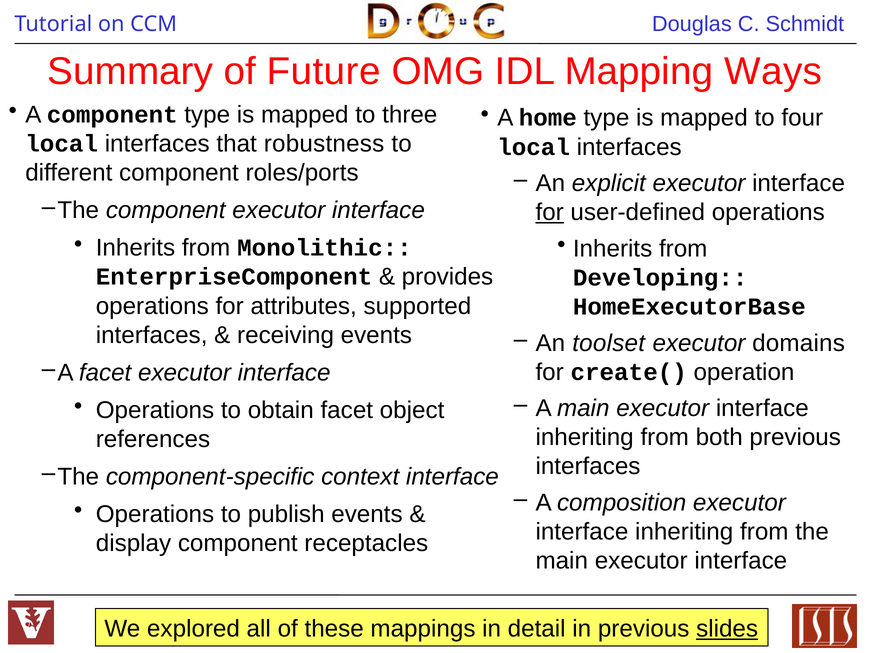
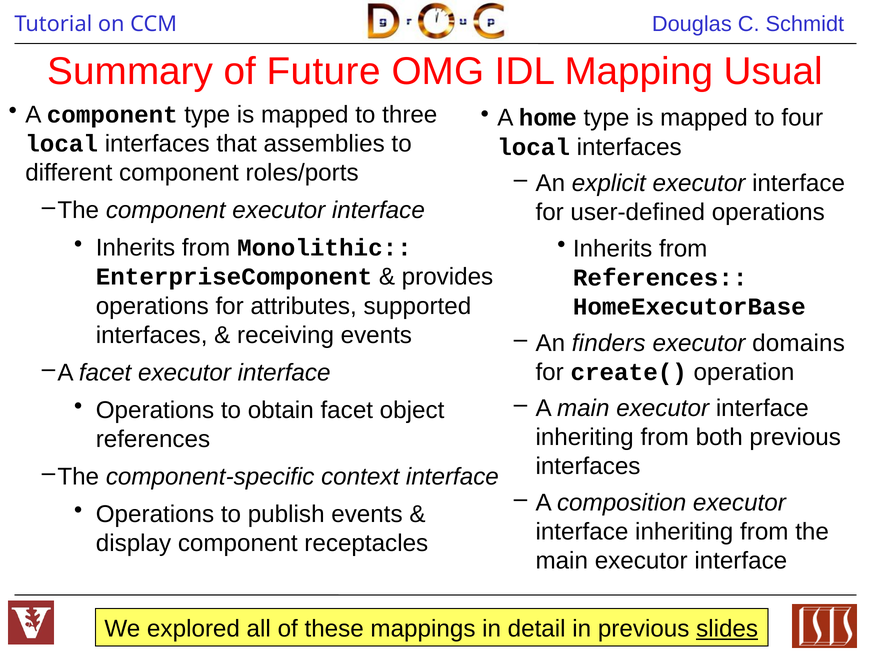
Ways: Ways -> Usual (773, 72)
robustness: robustness -> assemblies (324, 144)
for underline: present -> none (550, 212)
Developing: Developing -> References (660, 278)
toolset: toolset -> finders (609, 343)
